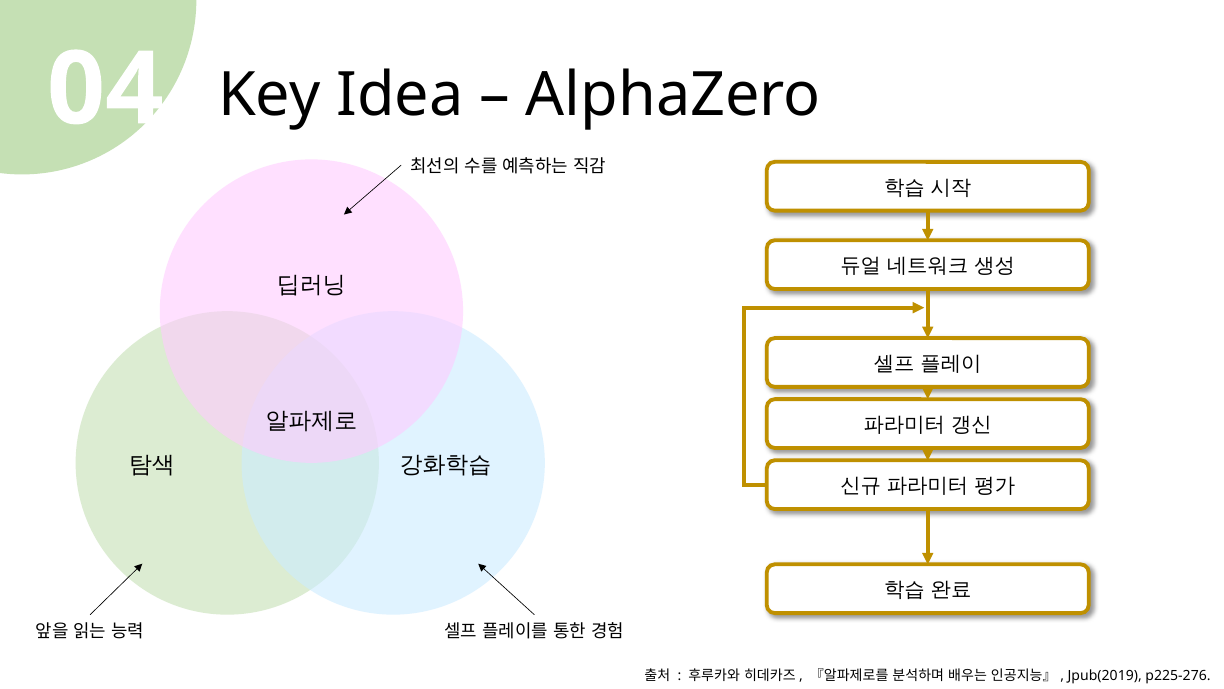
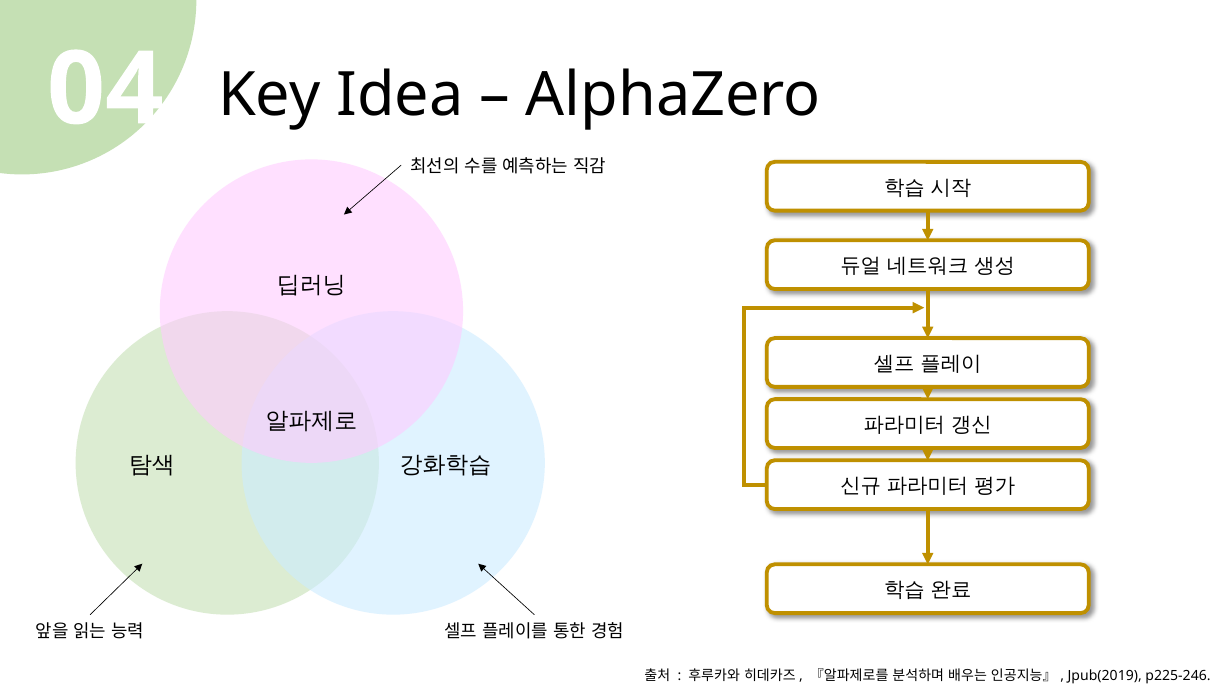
p225-276: p225-276 -> p225-246 (1178, 675)
